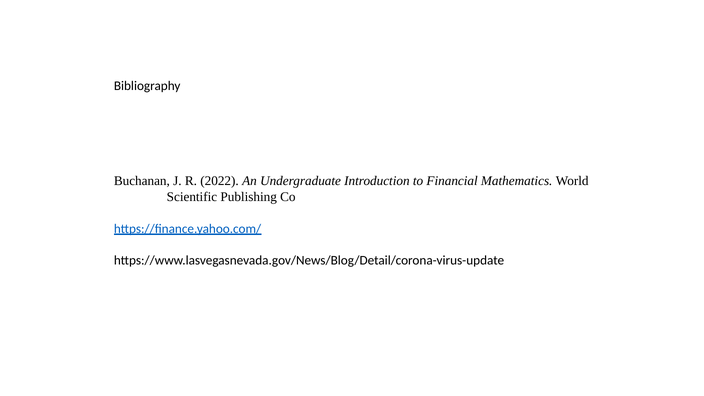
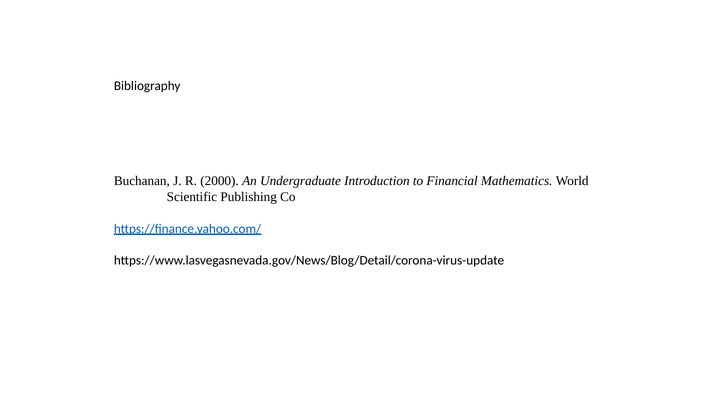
2022: 2022 -> 2000 (220, 181)
